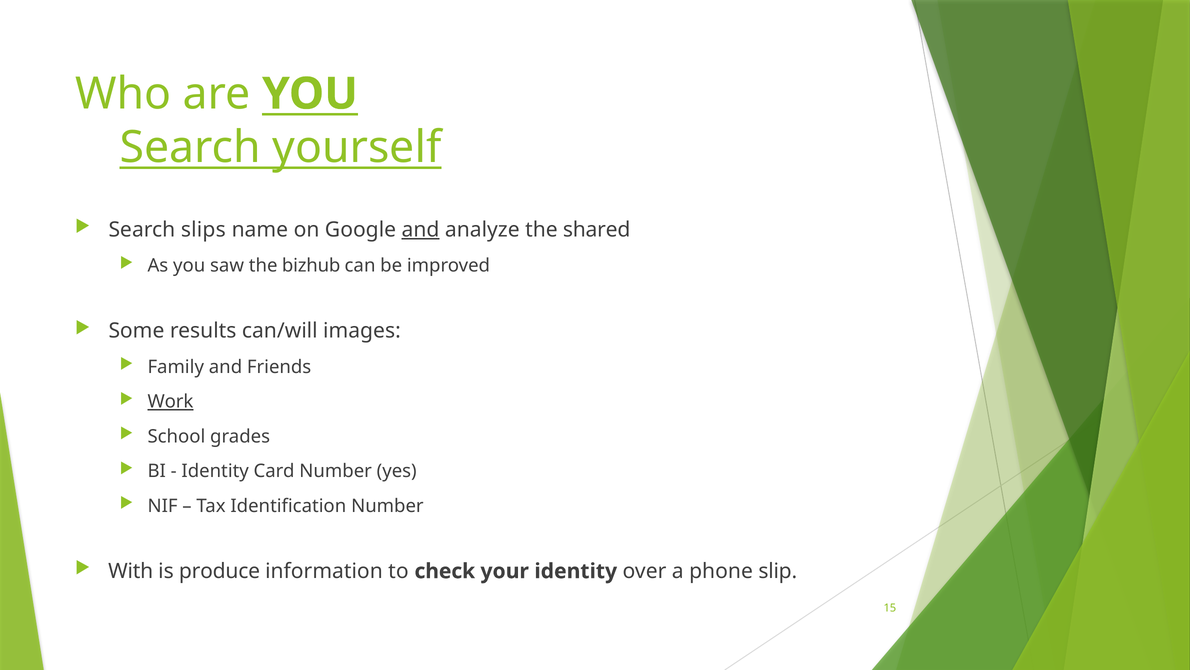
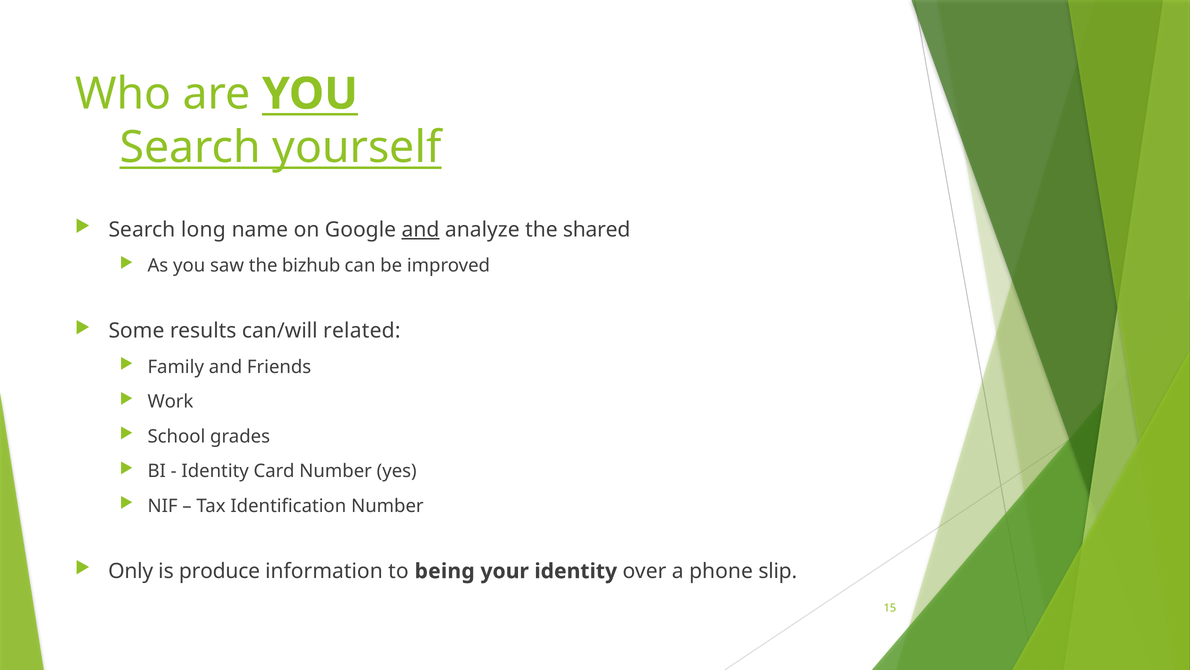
slips: slips -> long (203, 229)
images: images -> related (362, 331)
Work underline: present -> none (170, 401)
With: With -> Only (131, 571)
check: check -> being (445, 571)
